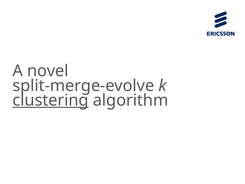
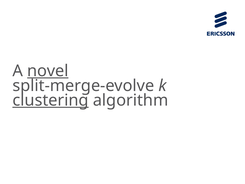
novel underline: none -> present (48, 71)
